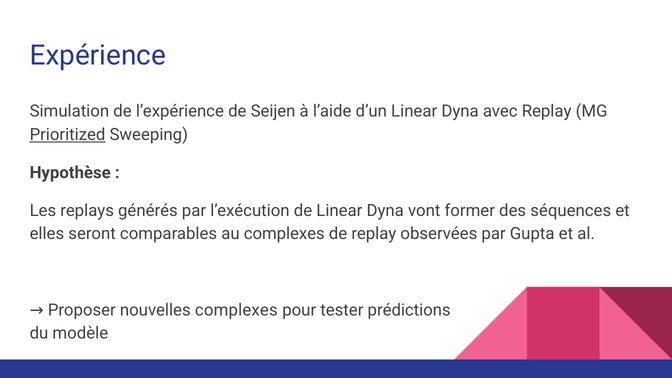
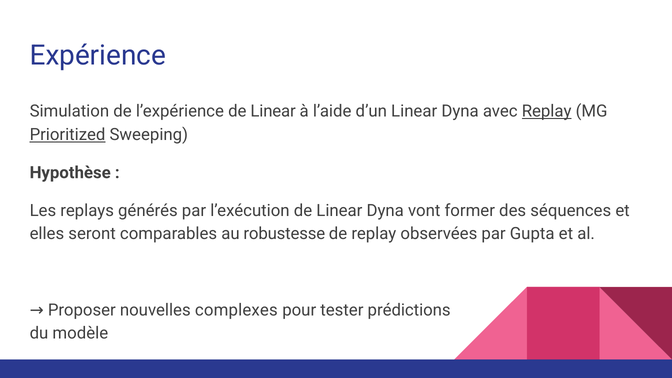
l’expérience de Seijen: Seijen -> Linear (273, 111)
Replay underline: none -> present (547, 111)
au complexes: complexes -> robustesse (284, 234)
